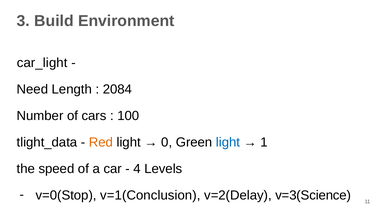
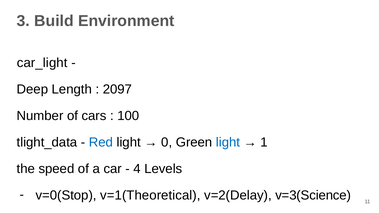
Need: Need -> Deep (32, 89)
2084: 2084 -> 2097 (117, 89)
Red colour: orange -> blue (101, 142)
v=1(Conclusion: v=1(Conclusion -> v=1(Theoretical (150, 196)
